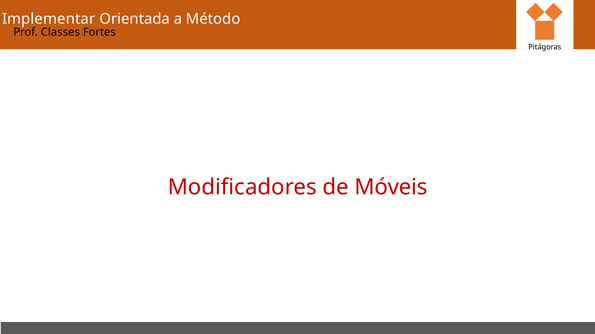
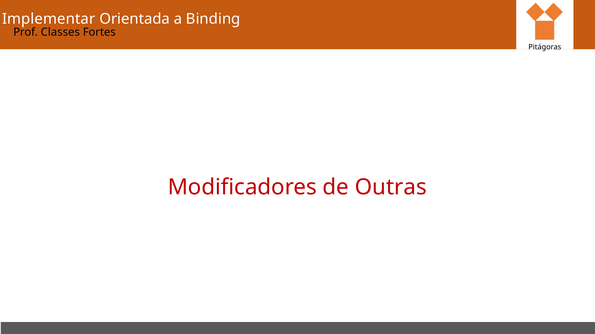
Método: Método -> Binding (213, 19)
Móveis: Móveis -> Outras (391, 187)
